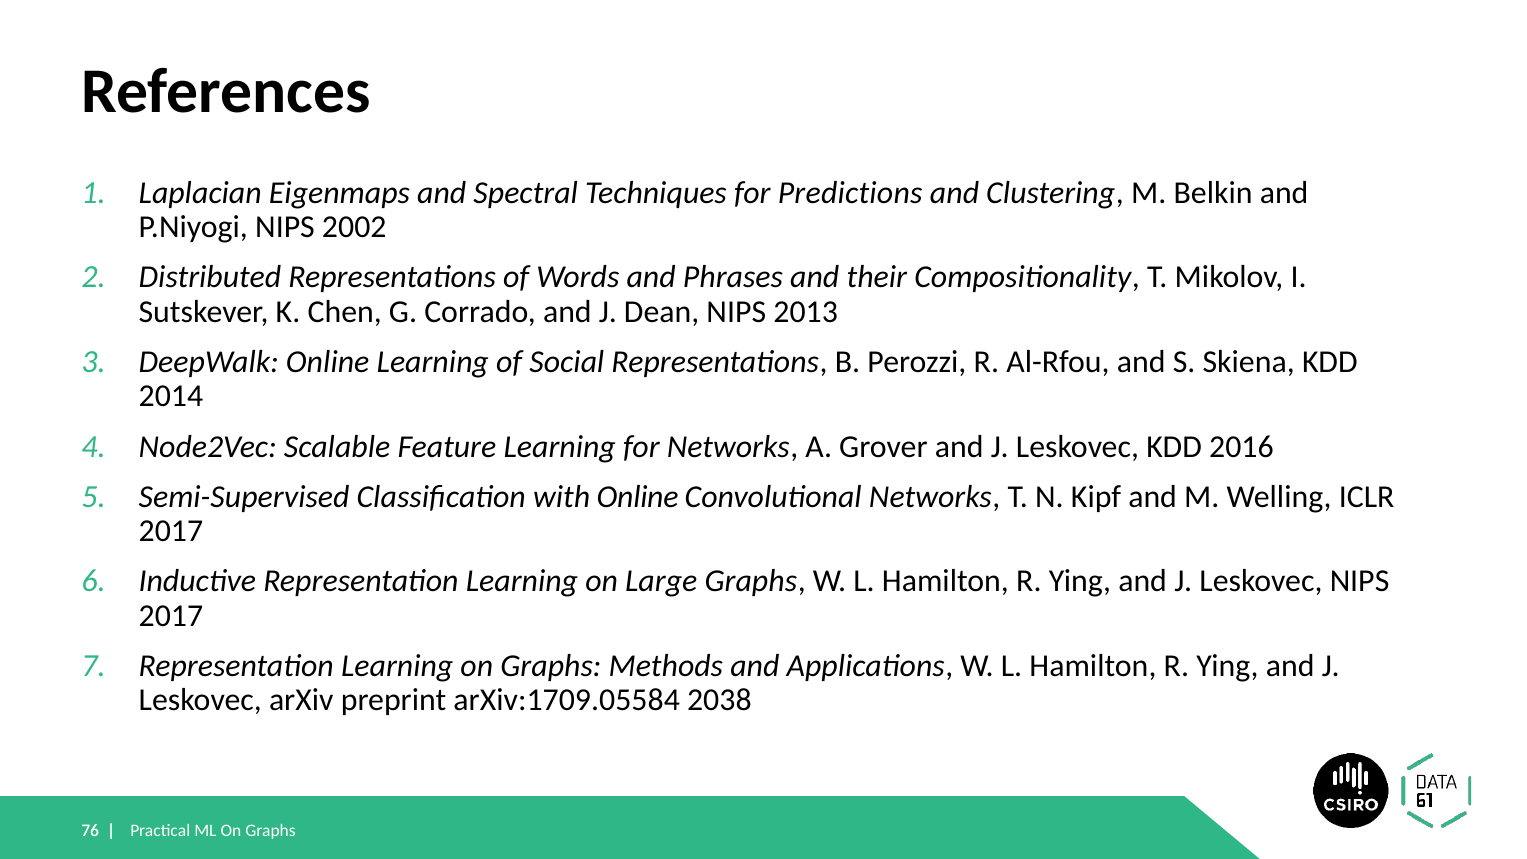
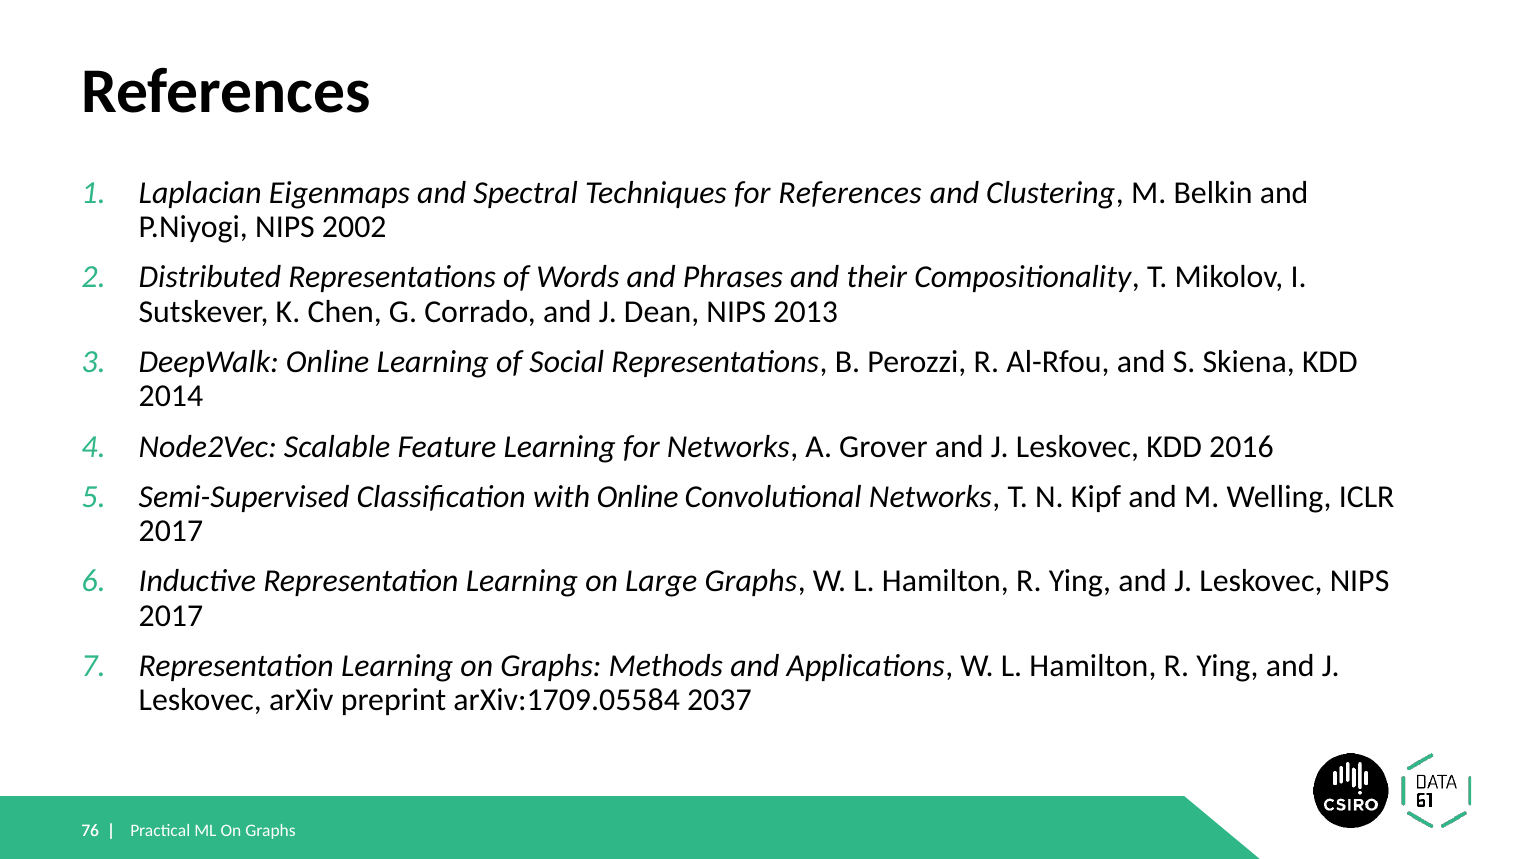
for Predictions: Predictions -> References (850, 193)
2038: 2038 -> 2037 (719, 700)
